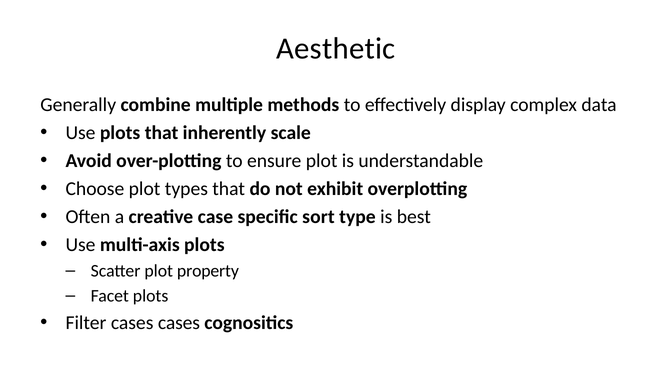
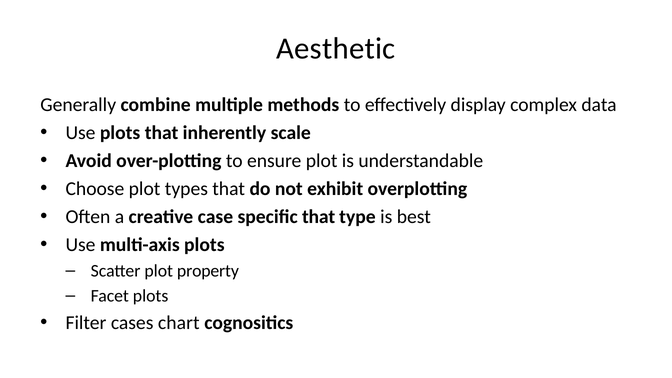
specific sort: sort -> that (319, 217)
cases cases: cases -> chart (179, 323)
